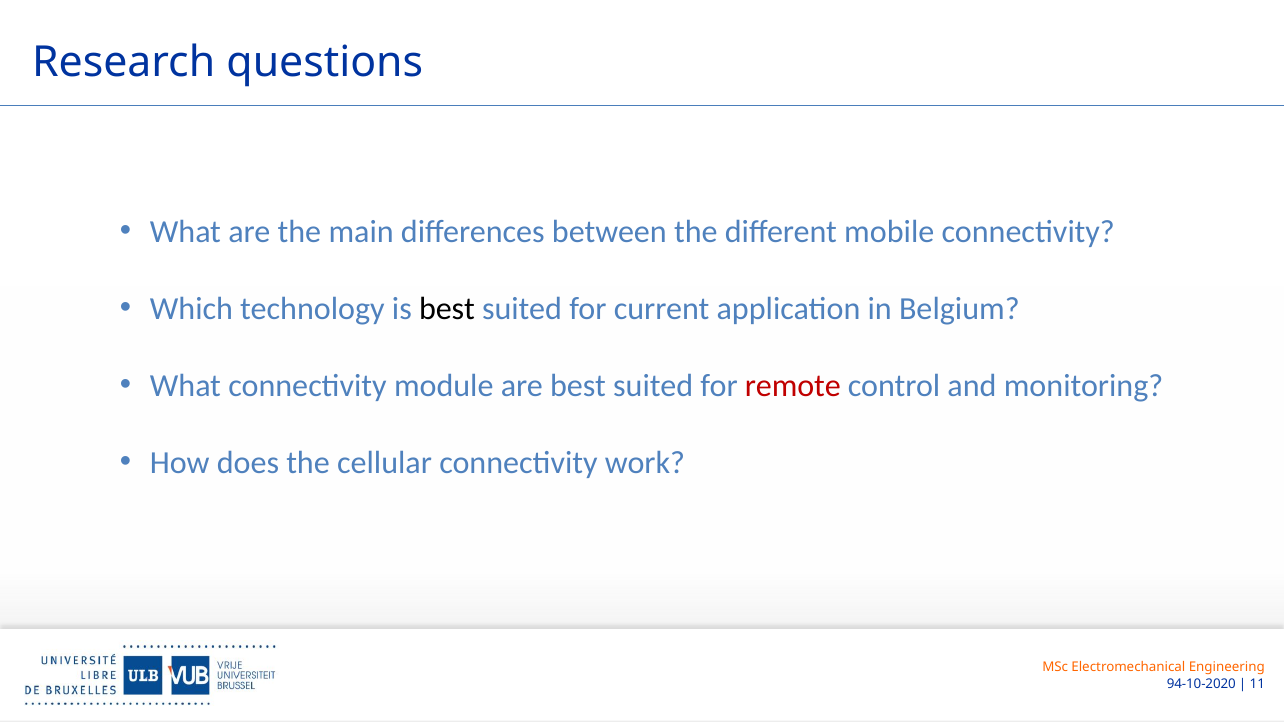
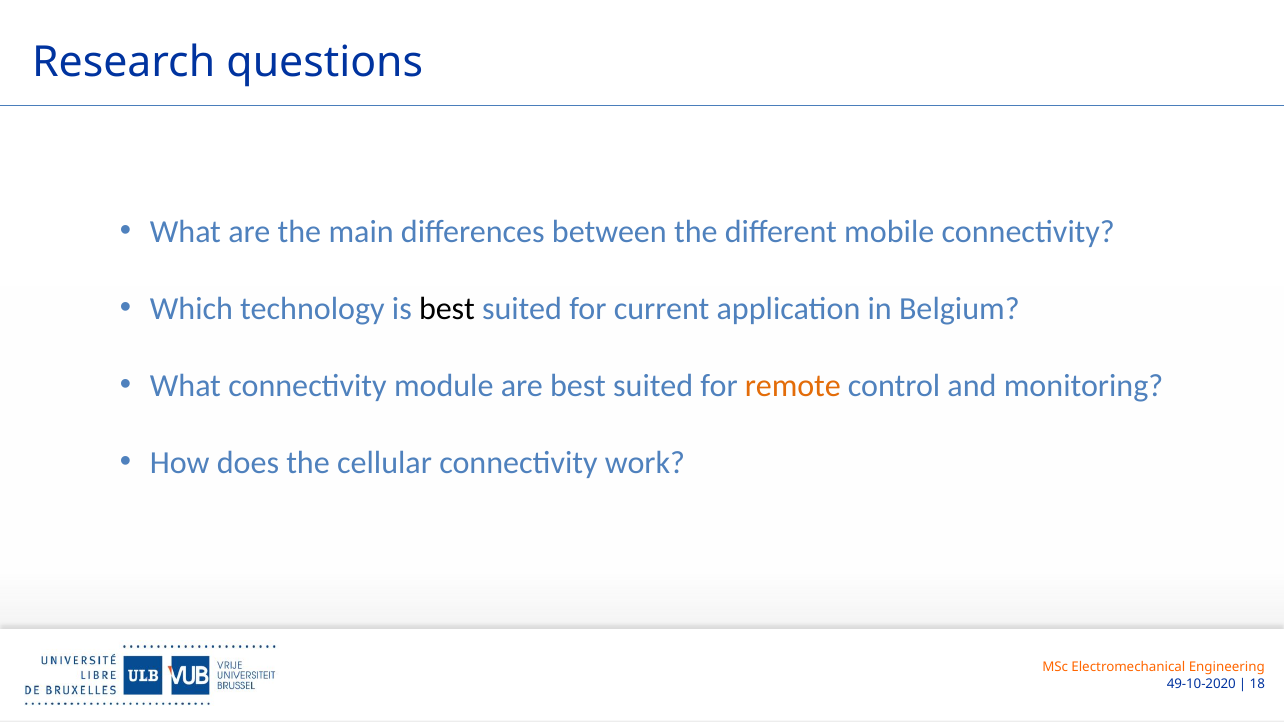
remote colour: red -> orange (793, 386)
94-10-2020: 94-10-2020 -> 49-10-2020 (1201, 685)
11: 11 -> 18 (1257, 685)
